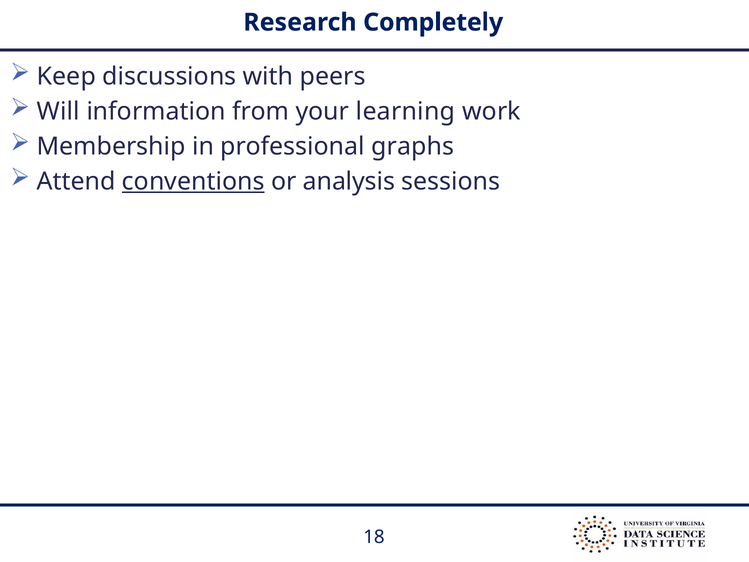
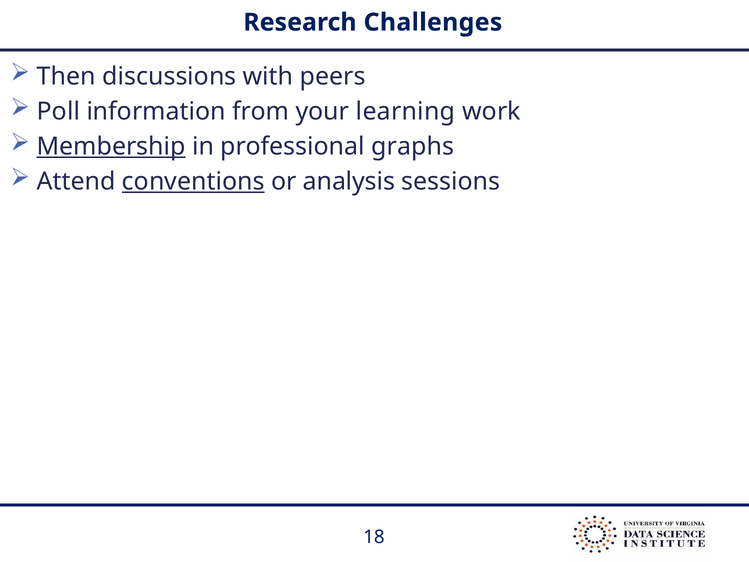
Completely: Completely -> Challenges (433, 22)
Keep: Keep -> Then (66, 77)
Will: Will -> Poll (58, 112)
Membership underline: none -> present (111, 146)
